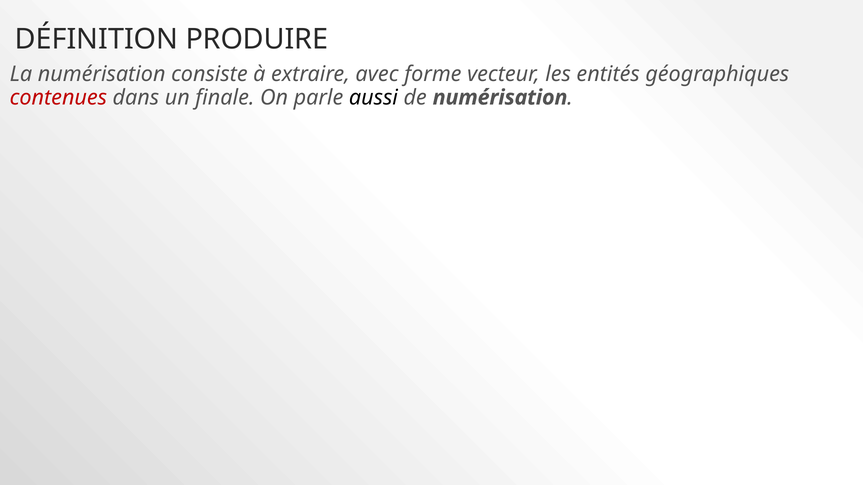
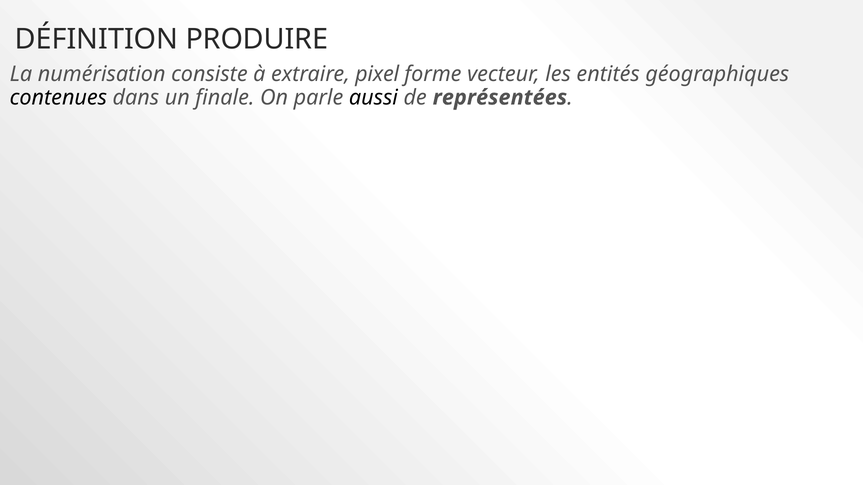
avec: avec -> pixel (377, 74)
contenues colour: red -> black (58, 98)
de numérisation: numérisation -> représentées (500, 98)
